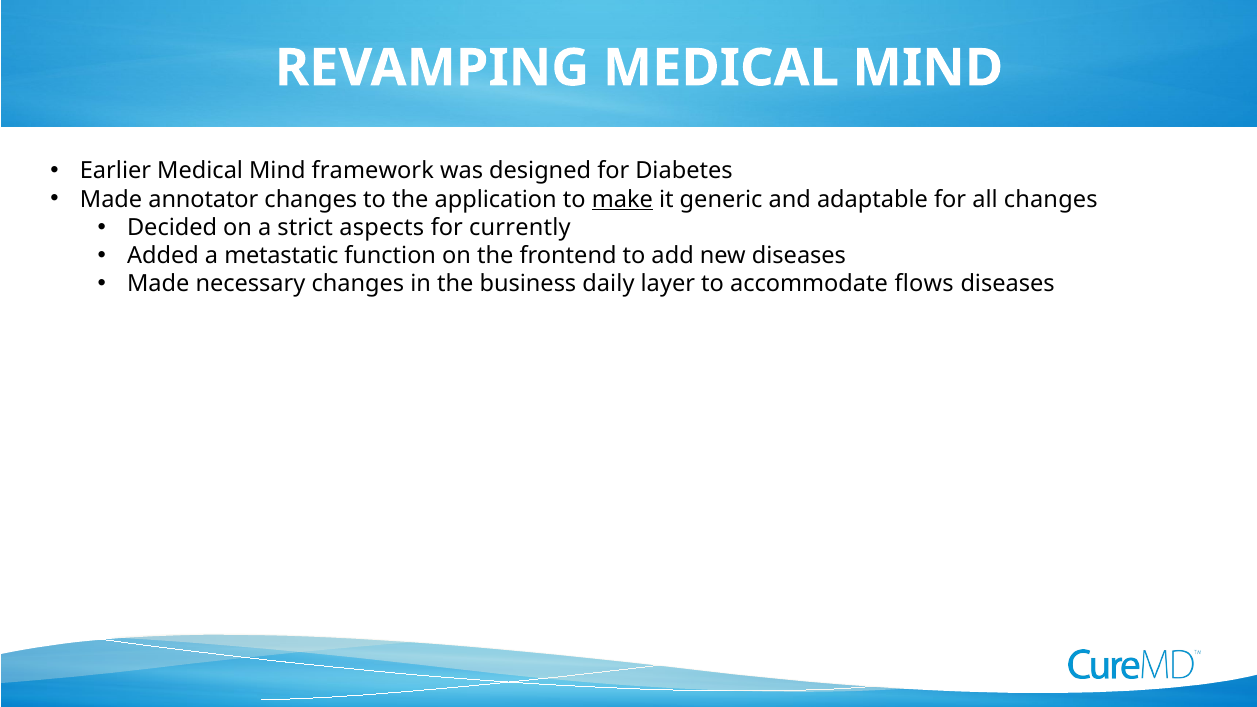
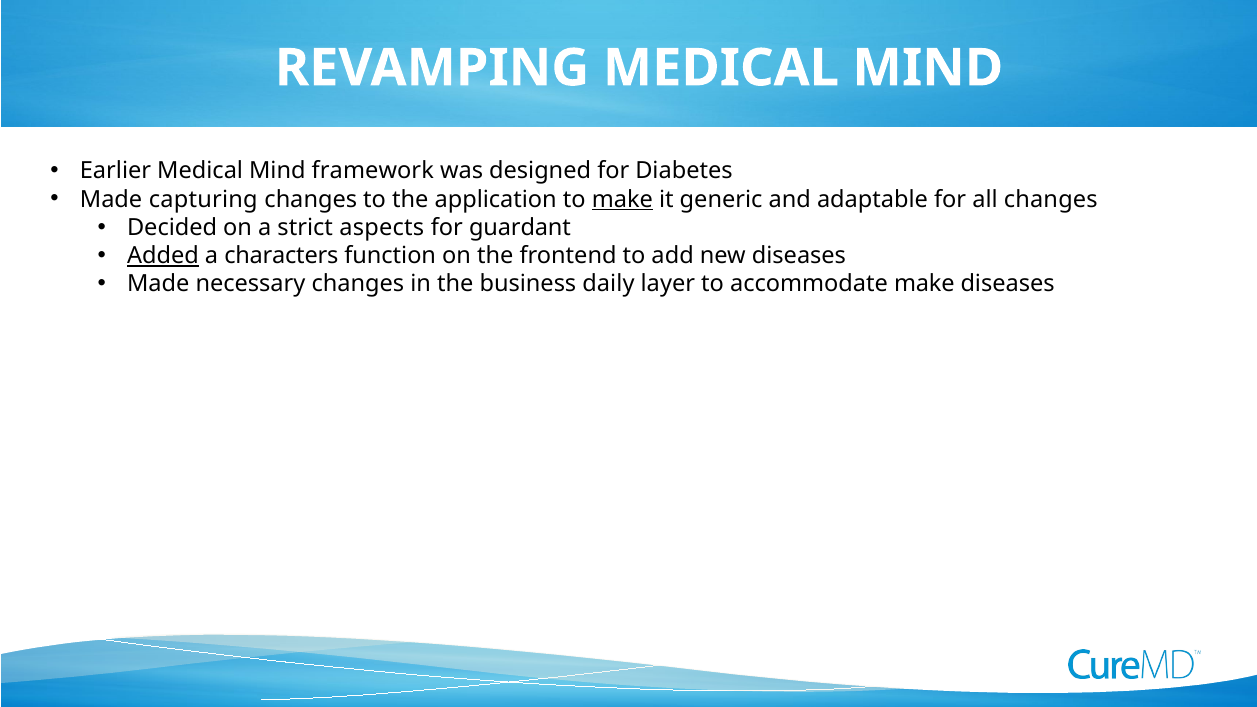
annotator: annotator -> capturing (203, 199)
currently: currently -> guardant (520, 228)
Added underline: none -> present (163, 256)
metastatic: metastatic -> characters (281, 256)
accommodate flows: flows -> make (924, 284)
